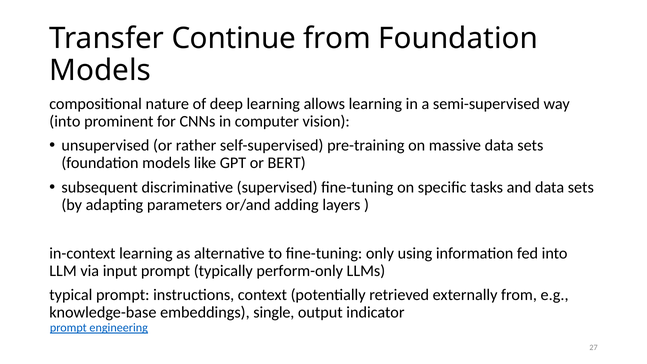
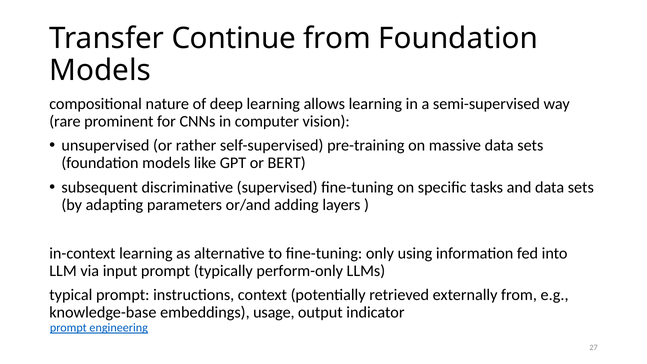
into: into -> rare (65, 121)
single: single -> usage (274, 312)
